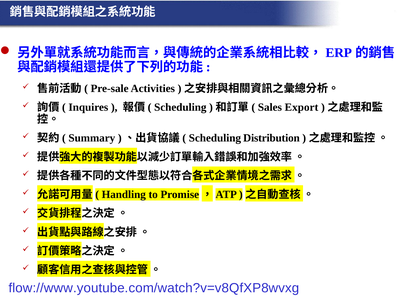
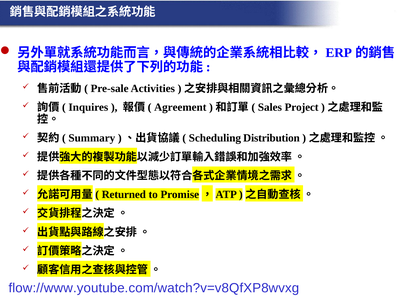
Scheduling: Scheduling -> Agreement (180, 108)
Export: Export -> Project (302, 108)
Handling: Handling -> Returned (124, 195)
